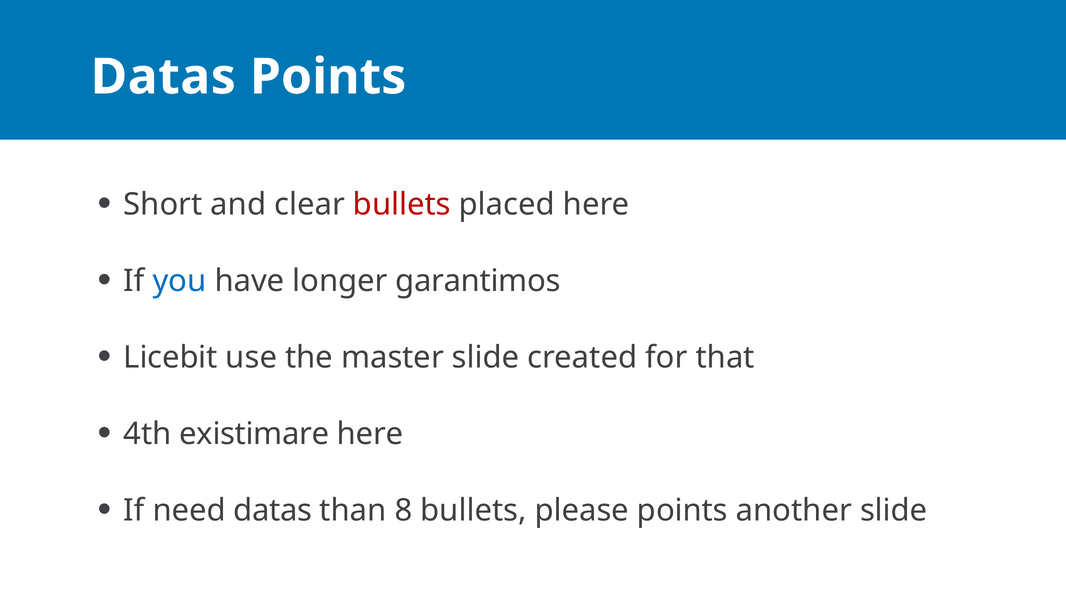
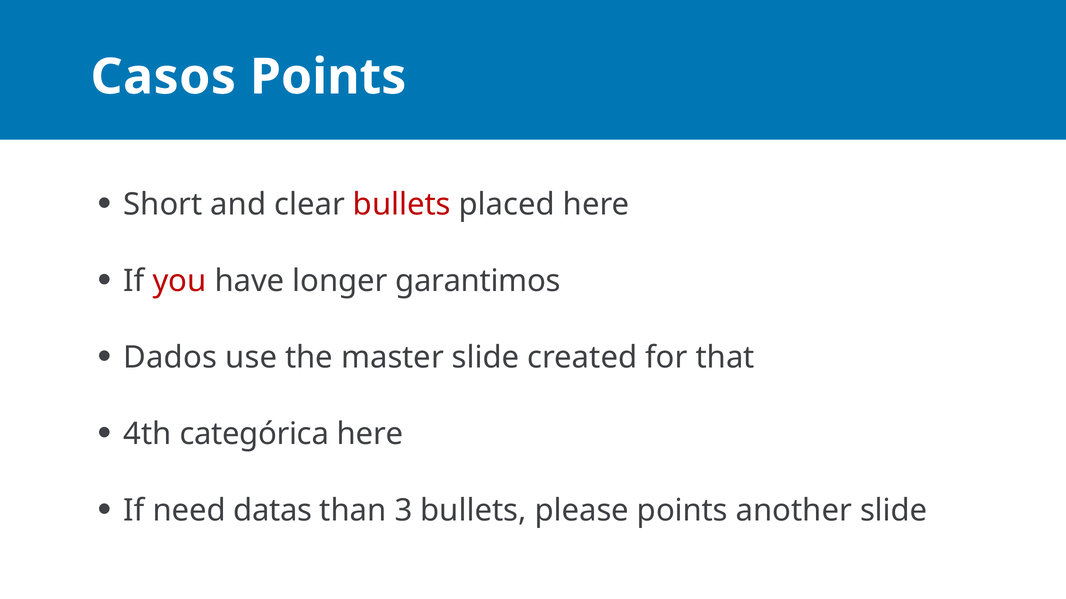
Datas: Datas -> Casos (163, 77)
you colour: blue -> red (179, 281)
Licebit: Licebit -> Dados (170, 358)
existimare: existimare -> categórica (254, 434)
8: 8 -> 3 (403, 511)
